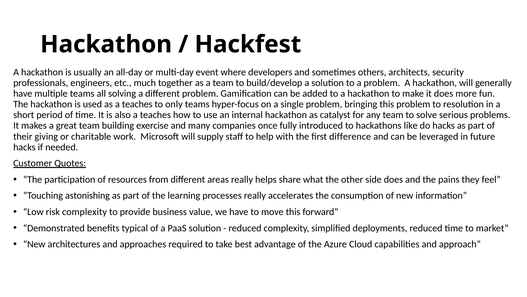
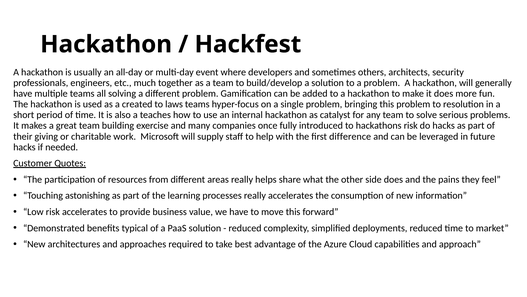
as a teaches: teaches -> created (137, 104)
only: only -> laws (174, 104)
hackathons like: like -> risk (411, 125)
risk complexity: complexity -> accelerates (85, 211)
